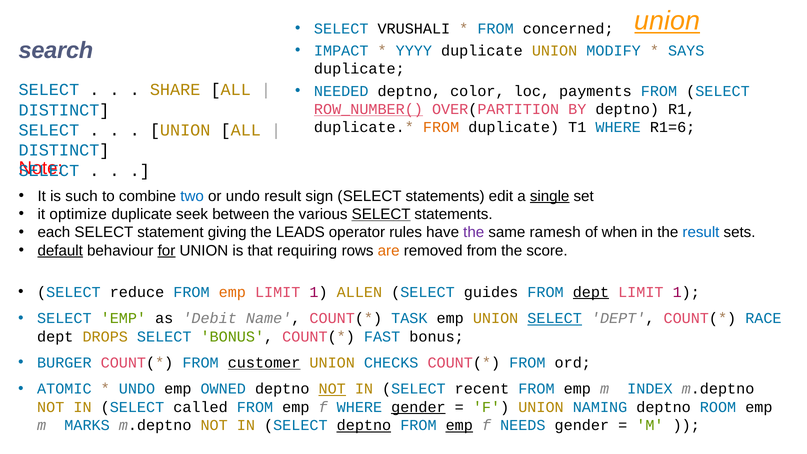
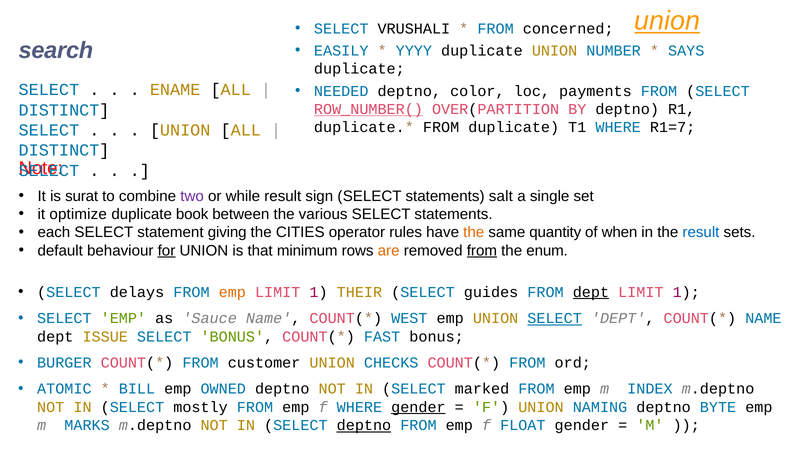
IMPACT: IMPACT -> EASILY (341, 51)
MODIFY: MODIFY -> NUMBER (614, 51)
SHARE: SHARE -> ENAME (175, 90)
FROM colour: orange -> black (441, 127)
R1=6: R1=6 -> R1=7 (673, 127)
such: such -> surat (82, 196)
two colour: blue -> purple (192, 196)
or undo: undo -> while (243, 196)
edit: edit -> salt (501, 196)
single underline: present -> none (550, 196)
seek: seek -> book (192, 214)
SELECT underline: present -> none (381, 214)
LEADS: LEADS -> CITIES (300, 232)
the colour: purple -> orange (474, 232)
ramesh: ramesh -> quantity (555, 232)
default underline: present -> none (60, 251)
requiring: requiring -> minimum (307, 251)
from underline: none -> present (482, 251)
score: score -> enum (547, 251)
reduce: reduce -> delays (137, 292)
ALLEN: ALLEN -> THEIR (359, 292)
Debit: Debit -> Sauce (210, 318)
TASK: TASK -> WEST (409, 318)
RACE: RACE -> NAME (763, 318)
DROPS: DROPS -> ISSUE (105, 337)
customer underline: present -> none (264, 363)
UNDO: UNDO -> BILL (137, 389)
NOT underline: present -> none (332, 389)
recent: recent -> marked (482, 389)
called: called -> mostly (201, 407)
ROOM: ROOM -> BYTE (718, 407)
emp underline: present -> none (459, 425)
NEEDS: NEEDS -> FLOAT (523, 425)
